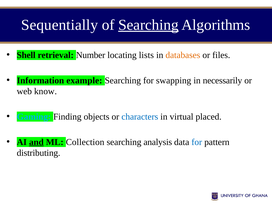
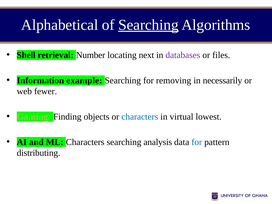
Sequentially: Sequentially -> Alphabetical (60, 25)
lists: lists -> next (146, 55)
databases colour: orange -> purple (183, 55)
swapping: swapping -> removing (174, 80)
know: know -> fewer (46, 91)
Gaming colour: light blue -> light green (34, 117)
placed: placed -> lowest (209, 117)
and underline: present -> none (36, 142)
ML Collection: Collection -> Characters (85, 142)
